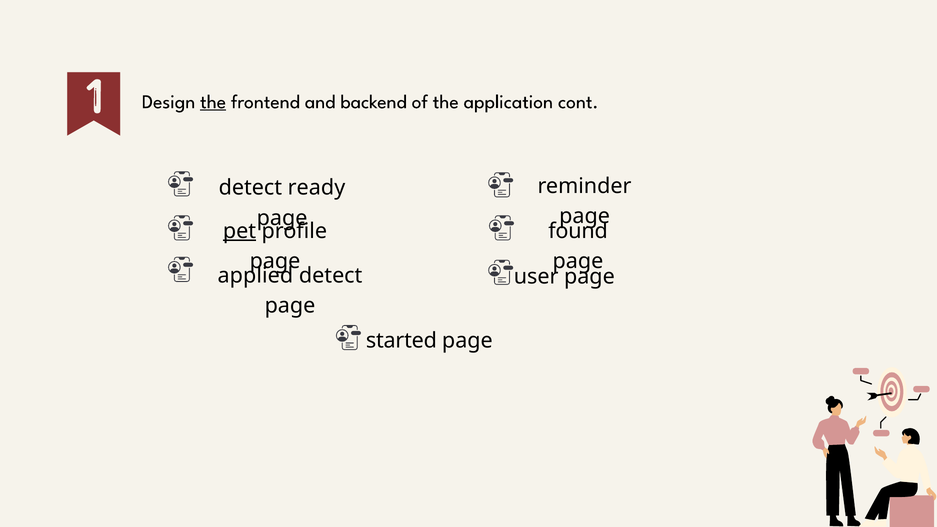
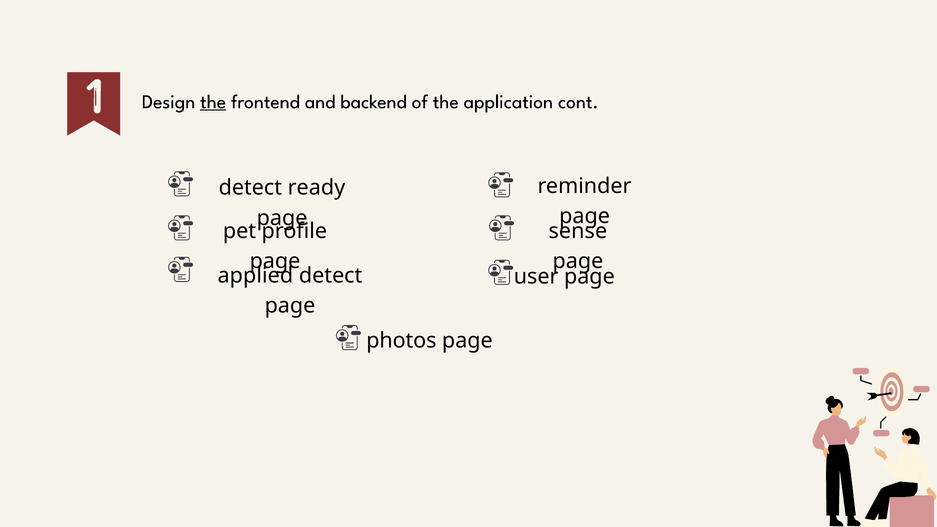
pet underline: present -> none (239, 231)
found: found -> sense (578, 231)
started: started -> photos (401, 341)
